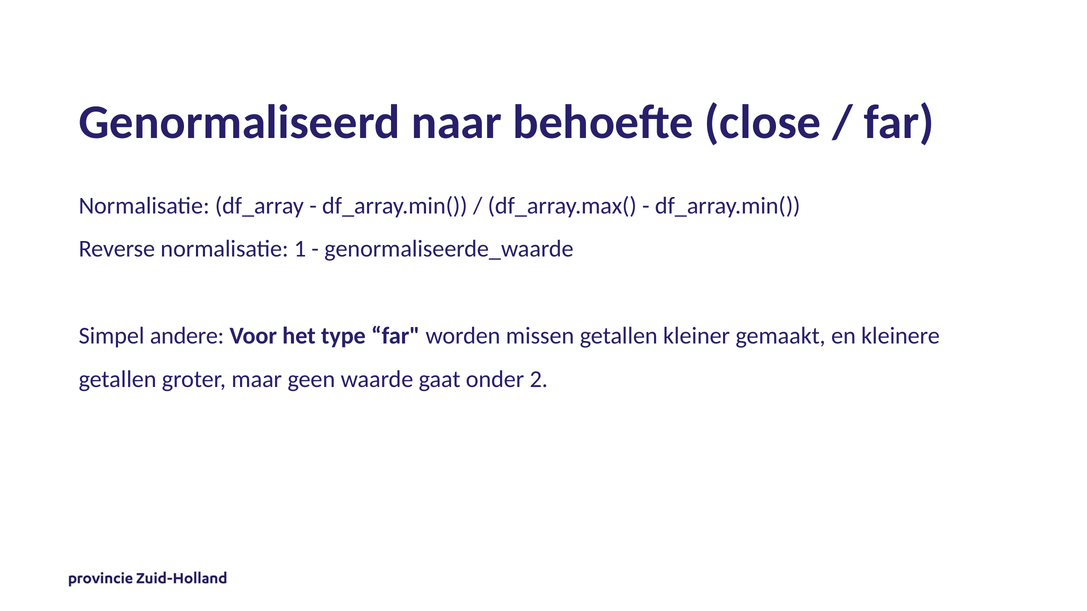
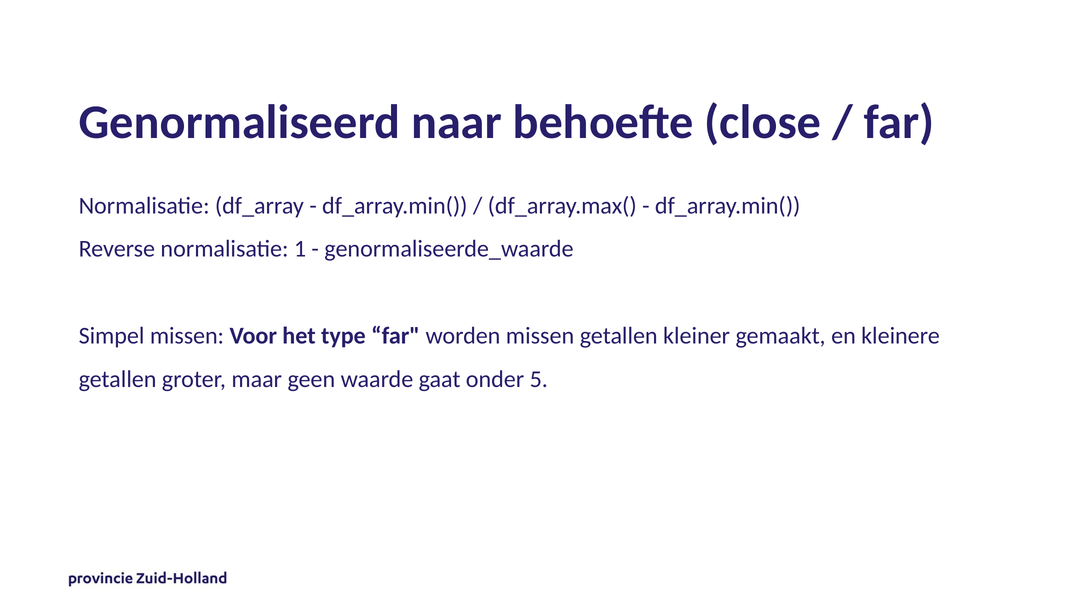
Simpel andere: andere -> missen (187, 336)
2: 2 -> 5 (539, 379)
